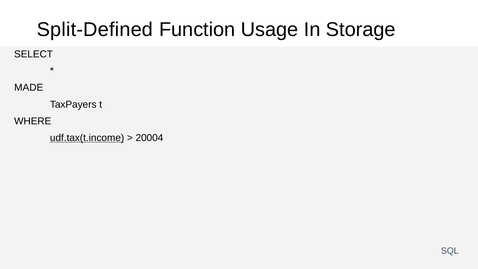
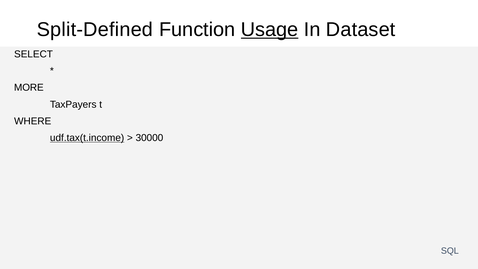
Usage underline: none -> present (270, 30)
Storage: Storage -> Dataset (361, 30)
MADE: MADE -> MORE (29, 88)
20004: 20004 -> 30000 (149, 138)
